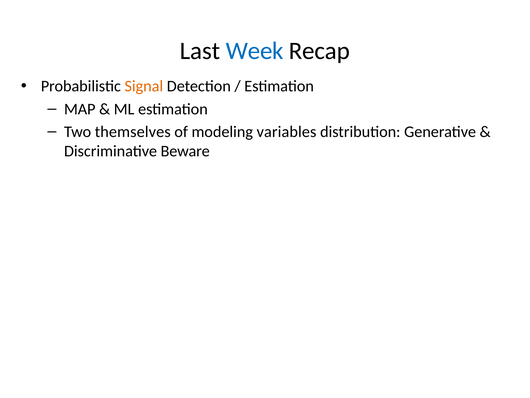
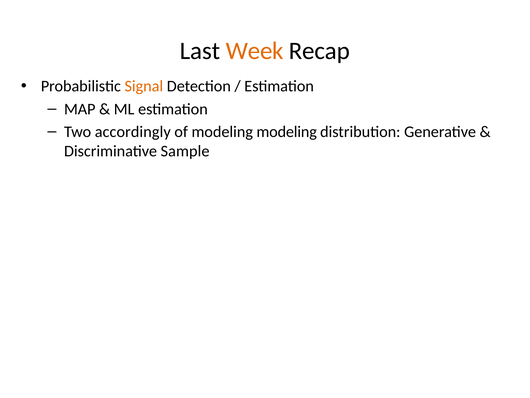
Week colour: blue -> orange (255, 51)
themselves: themselves -> accordingly (133, 132)
modeling variables: variables -> modeling (287, 132)
Beware: Beware -> Sample (185, 151)
